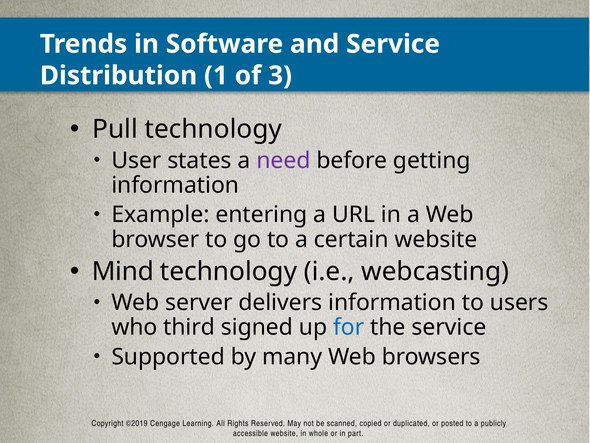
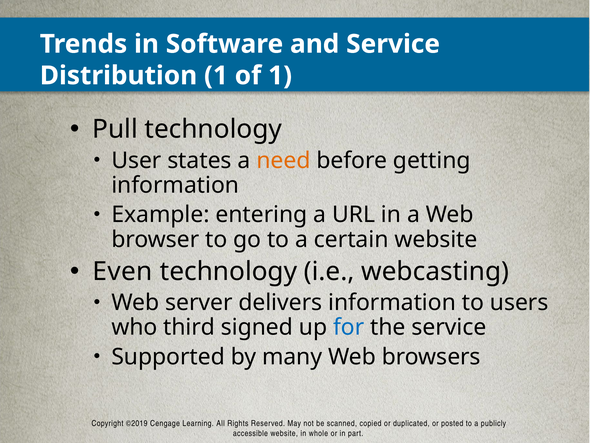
of 3: 3 -> 1 (280, 76)
need colour: purple -> orange (283, 160)
Mind: Mind -> Even (122, 271)
